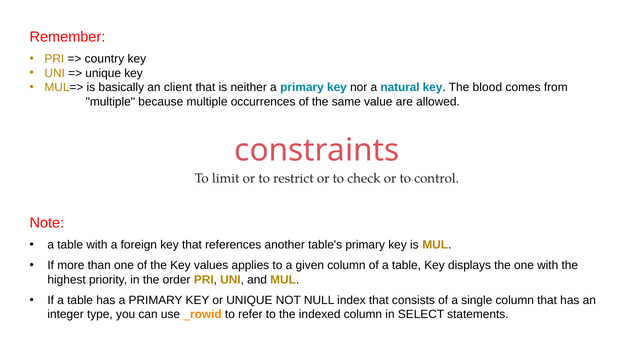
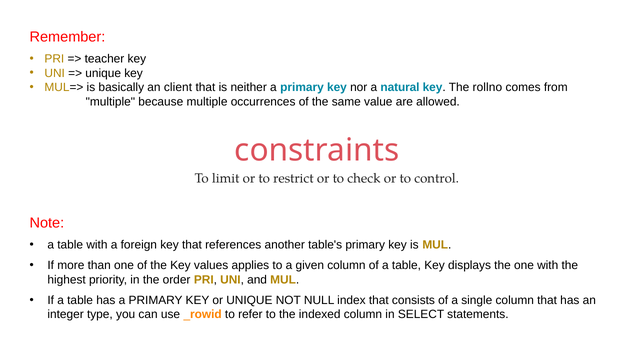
country: country -> teacher (105, 59)
blood: blood -> rollno (487, 87)
